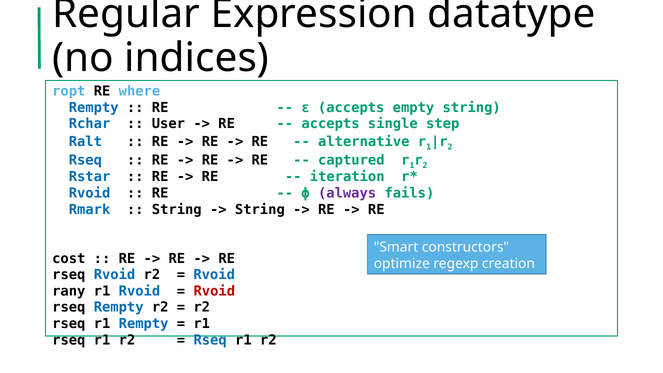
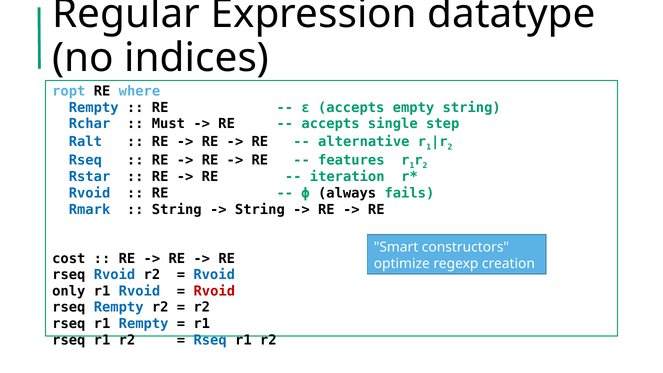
User: User -> Must (168, 124)
captured: captured -> features (351, 160)
always colour: purple -> black (347, 193)
rany: rany -> only (69, 291)
